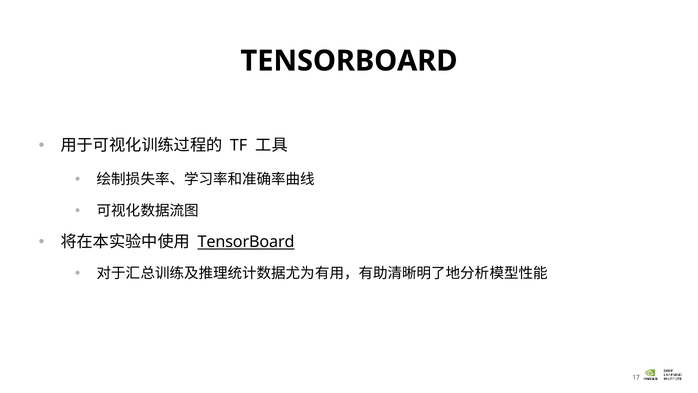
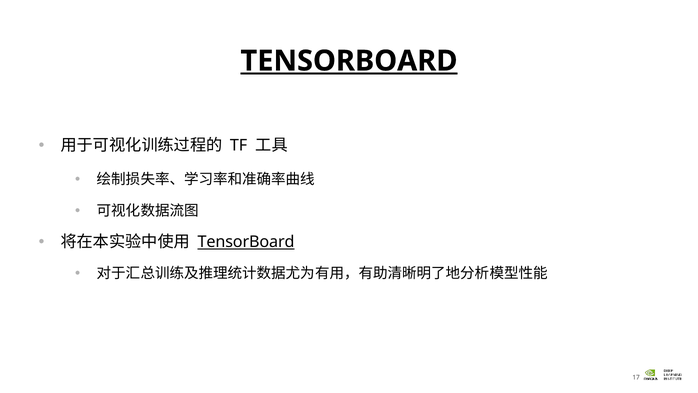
TENSORBOARD underline: none -> present (349, 61)
